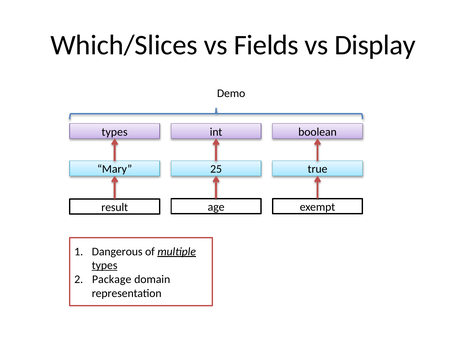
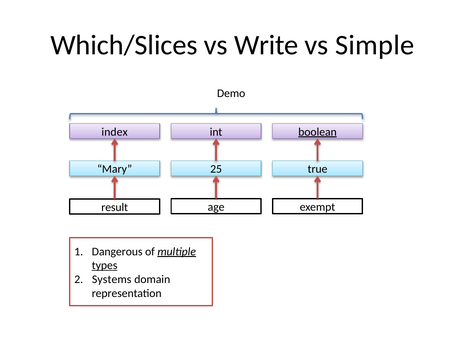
Fields: Fields -> Write (266, 45)
Display: Display -> Simple (375, 45)
types: types -> index (115, 132)
boolean underline: none -> present (317, 132)
Package: Package -> Systems (112, 280)
